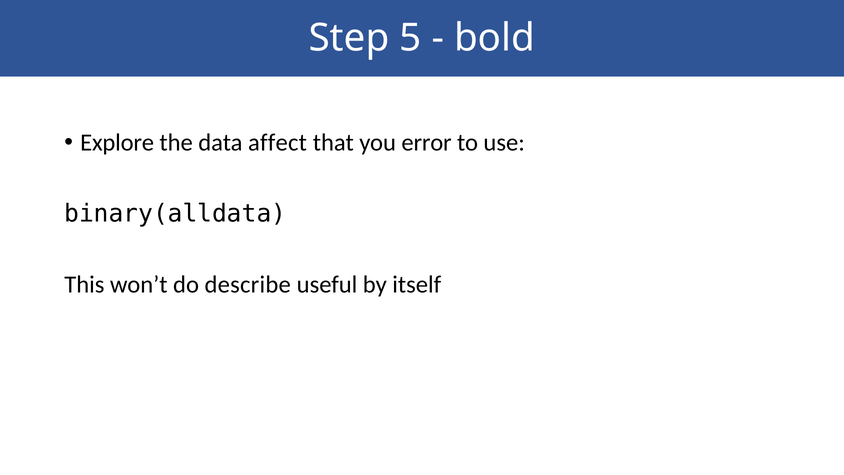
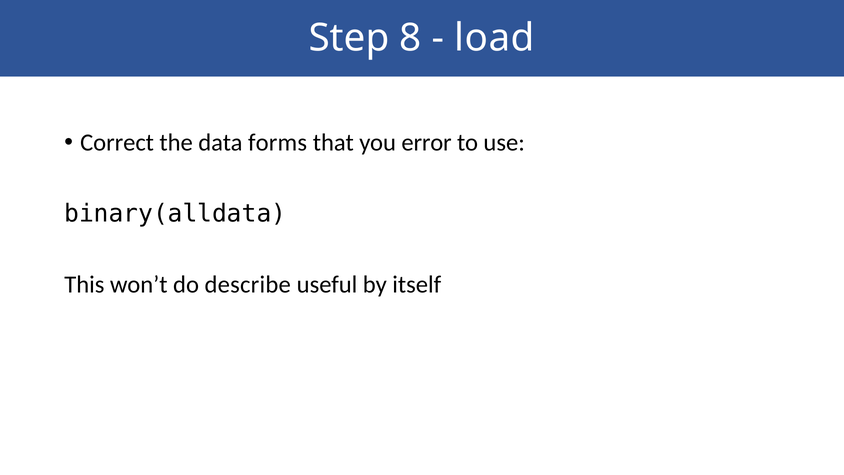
5: 5 -> 8 (410, 38)
bold: bold -> load (494, 38)
Explore: Explore -> Correct (117, 143)
affect: affect -> forms (278, 143)
